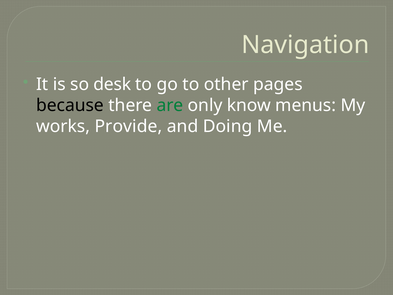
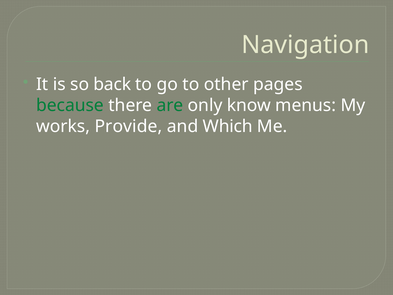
desk: desk -> back (112, 84)
because colour: black -> green (70, 105)
Doing: Doing -> Which (228, 126)
